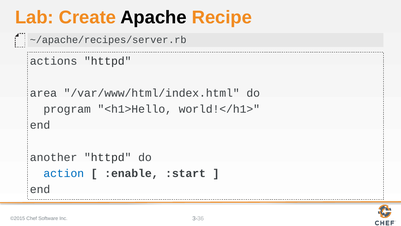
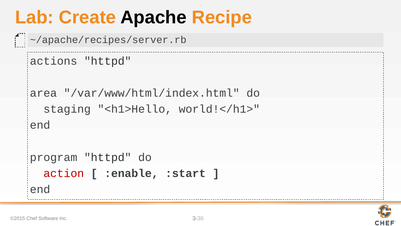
program: program -> staging (67, 109)
another: another -> program (54, 157)
action colour: blue -> red (64, 173)
